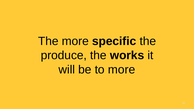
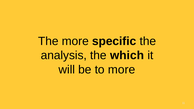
produce: produce -> analysis (64, 55)
works: works -> which (127, 55)
